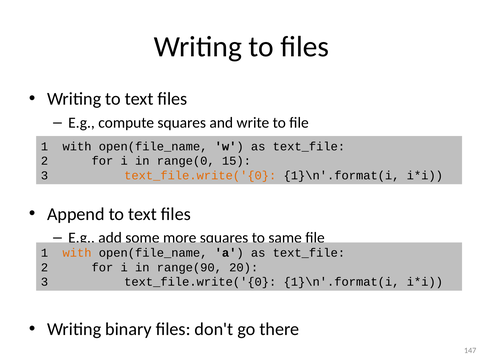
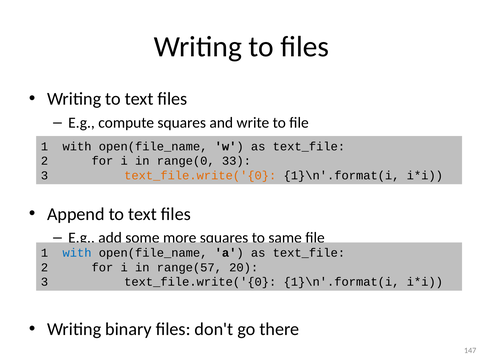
15: 15 -> 33 (236, 161)
with colour: orange -> blue (77, 253)
range(90: range(90 -> range(57 (189, 268)
